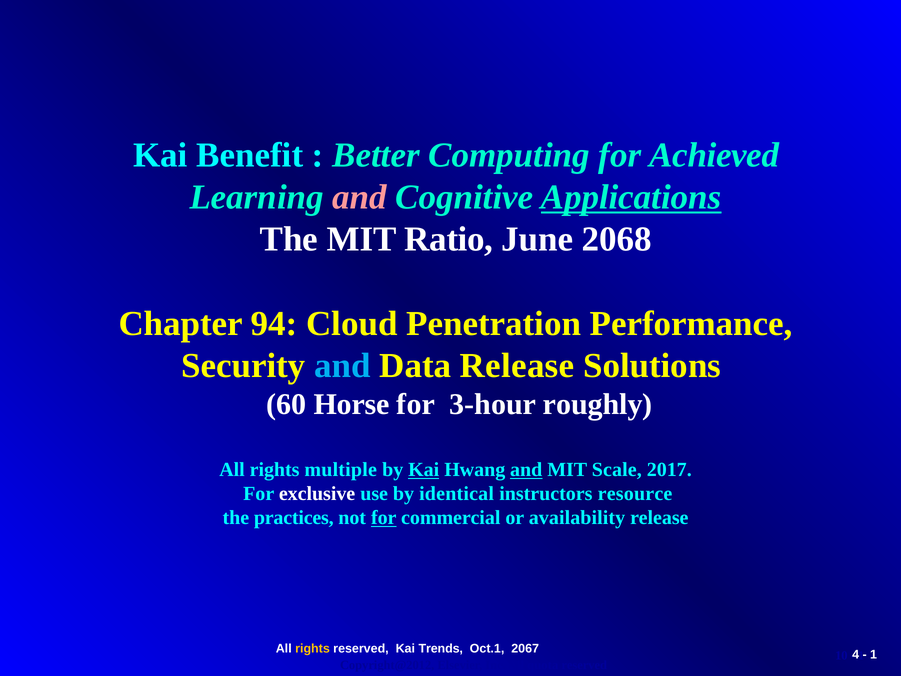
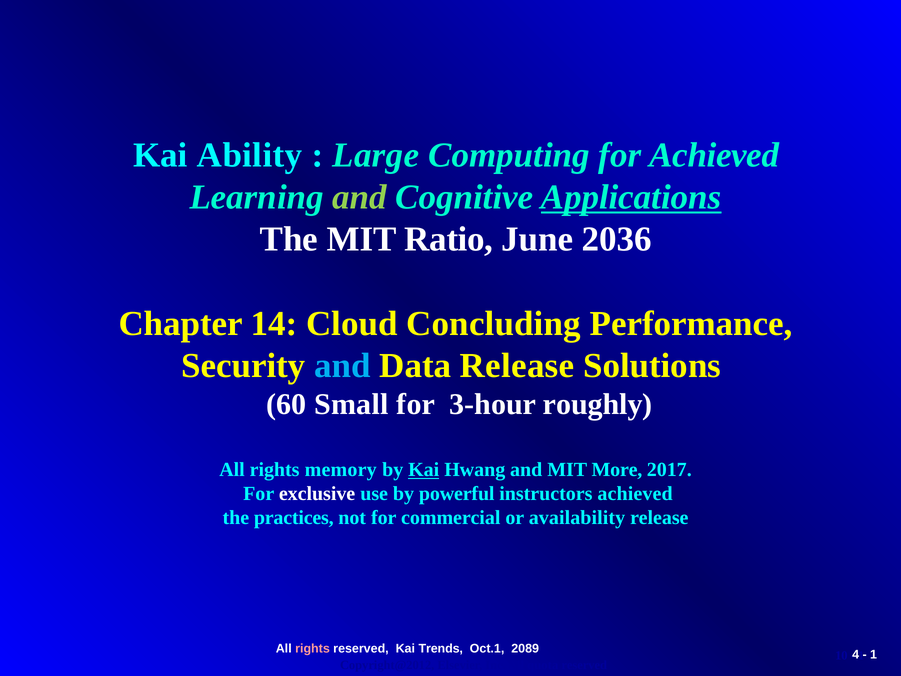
Benefit: Benefit -> Ability (250, 155)
Better: Better -> Large (376, 155)
and colour: pink -> light green (360, 197)
2068: 2068 -> 2036 (617, 239)
94: 94 -> 14 (274, 323)
Penetration: Penetration -> Concluding (494, 323)
Horse: Horse -> Small (351, 404)
multiple: multiple -> memory (341, 470)
and underline: present -> none (526, 470)
Scale: Scale -> More (617, 470)
identical: identical -> powerful (457, 494)
instructors resource: resource -> achieved (635, 494)
for underline: present -> none (384, 518)
rights colour: yellow -> pink (313, 648)
2067: 2067 -> 2089 (525, 648)
